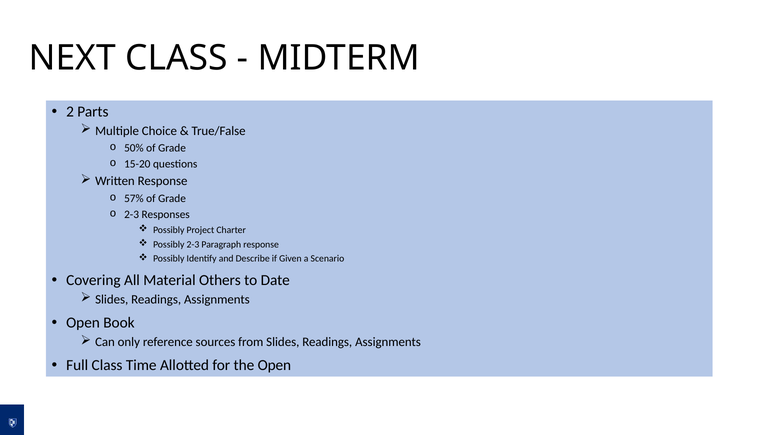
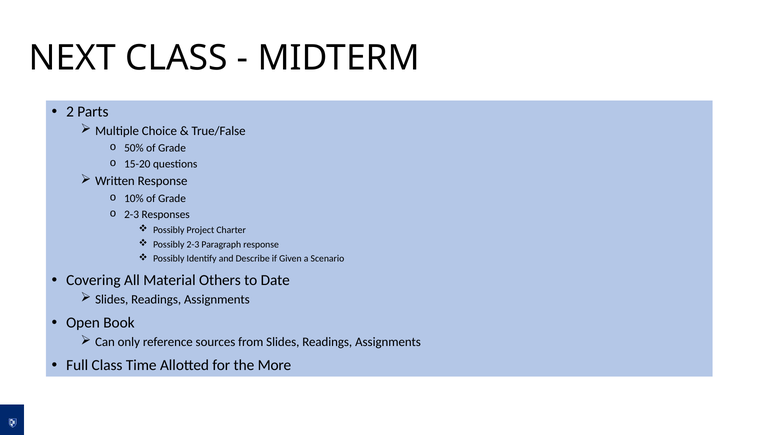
57%: 57% -> 10% (134, 198)
the Open: Open -> More (274, 365)
